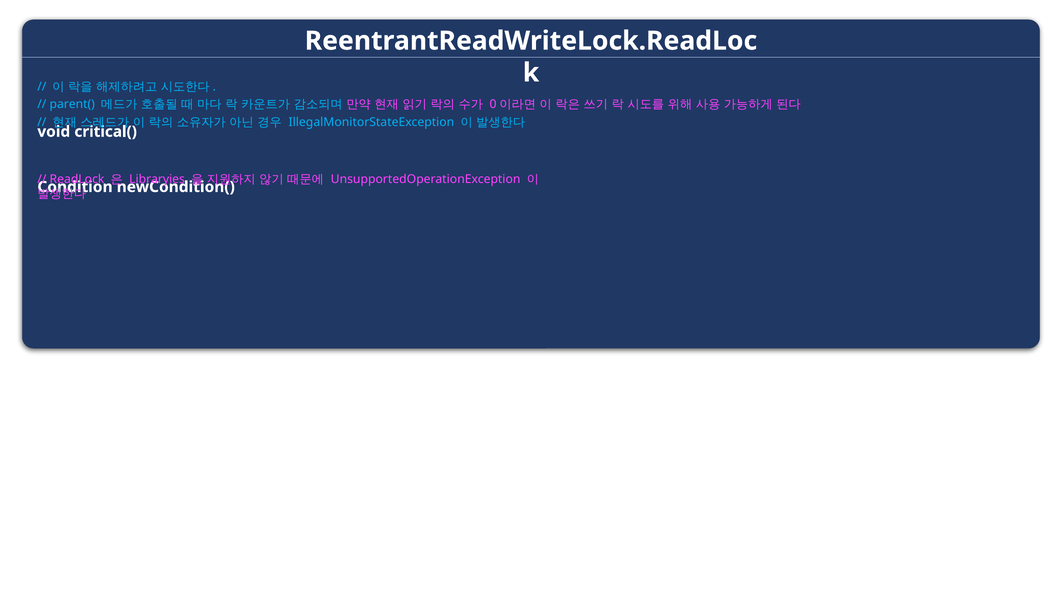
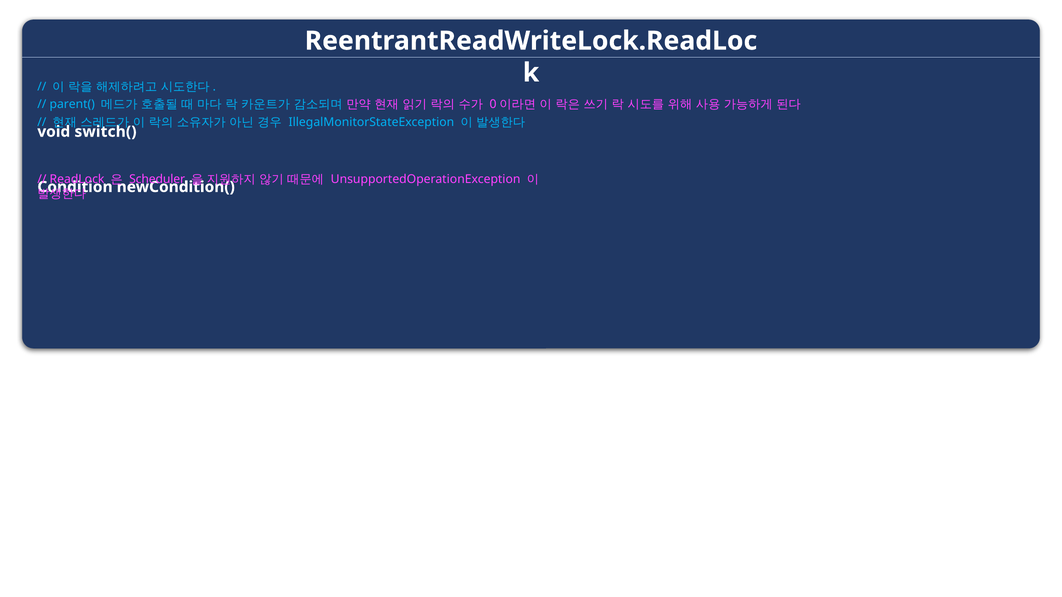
critical(: critical( -> switch( (106, 132)
Libraryies: Libraryies -> Scheduler (157, 179)
